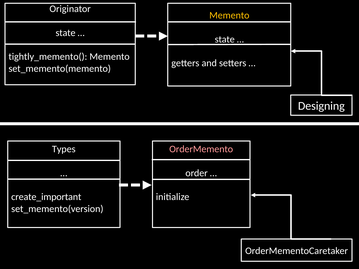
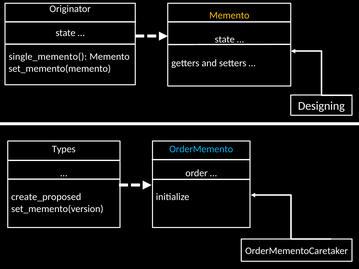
tightly_memento(: tightly_memento( -> single_memento( (48, 57)
OrderMemento colour: pink -> light blue (201, 149)
create_important: create_important -> create_proposed (46, 197)
